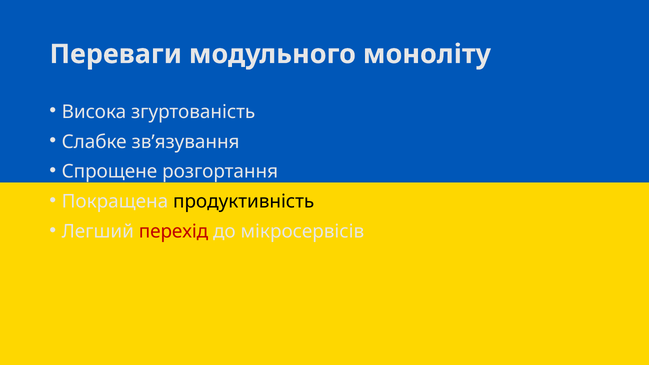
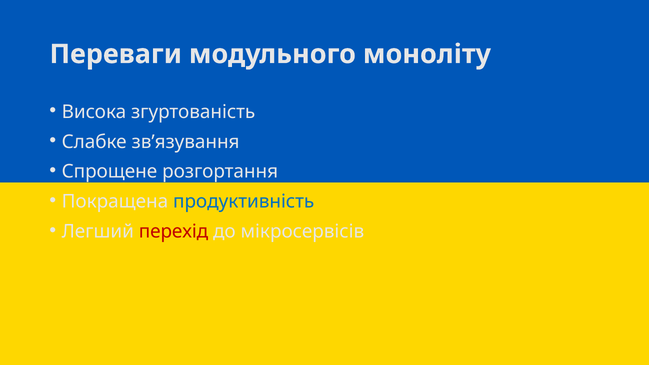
продуктивність colour: black -> blue (244, 202)
